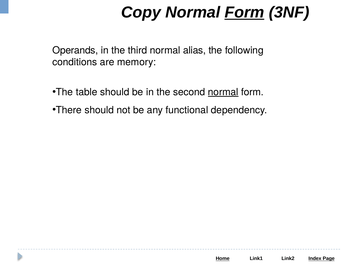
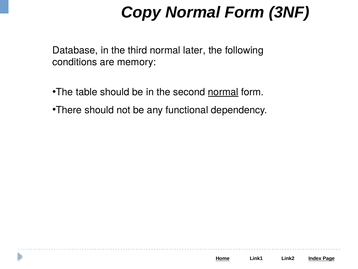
Form underline: present -> none (244, 12)
Operands: Operands -> Database (75, 50)
alias: alias -> later (194, 50)
